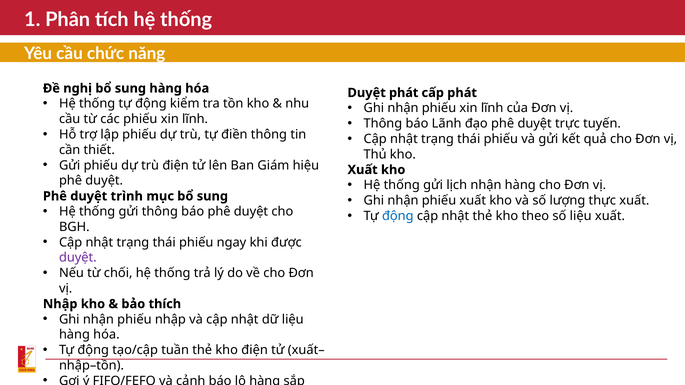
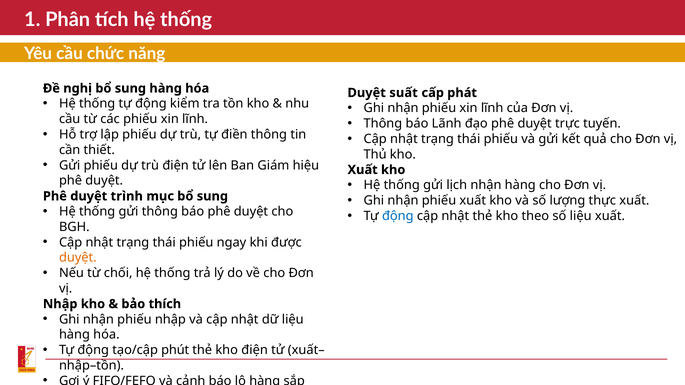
Duyệt phát: phát -> suất (404, 93)
duyệt colour: purple -> orange (78, 258)
tuần: tuần -> phút (175, 350)
